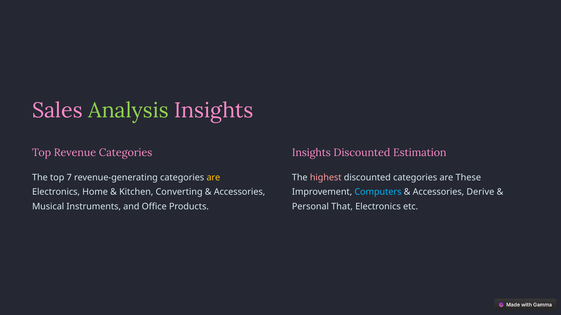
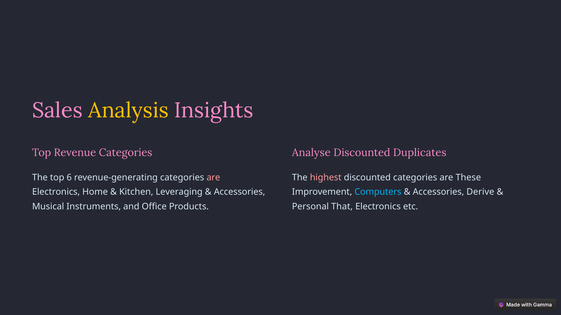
Analysis colour: light green -> yellow (128, 111)
Insights: Insights -> Analyse (311, 153)
Estimation: Estimation -> Duplicates (420, 153)
7: 7 -> 6 (69, 178)
are colour: yellow -> pink (213, 178)
Converting: Converting -> Leveraging (179, 192)
